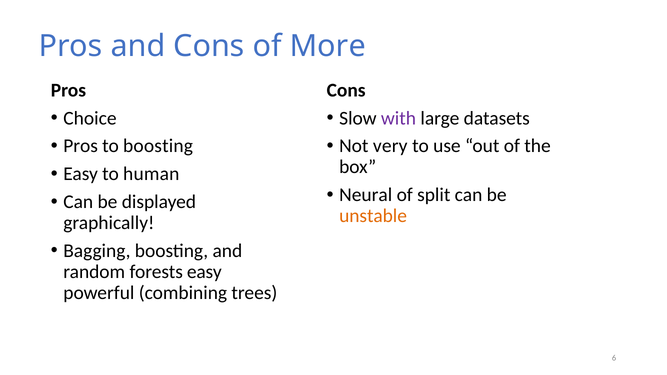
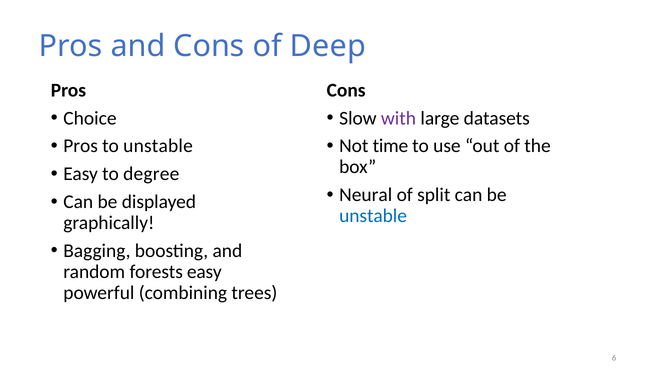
More: More -> Deep (328, 46)
to boosting: boosting -> unstable (158, 146)
very: very -> time (390, 146)
human: human -> degree (151, 174)
unstable colour: orange -> blue (373, 216)
